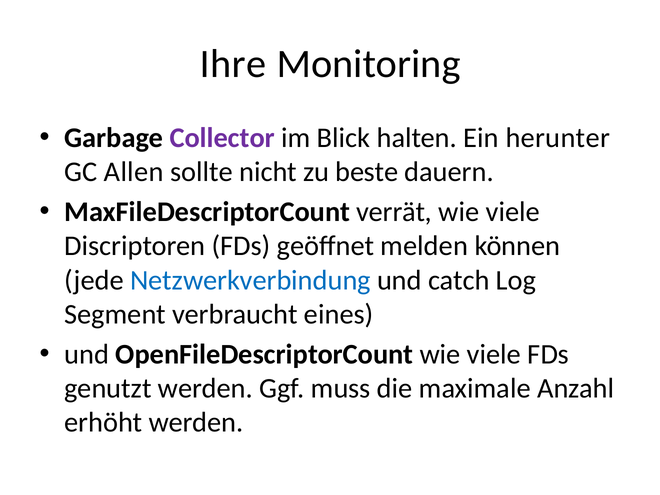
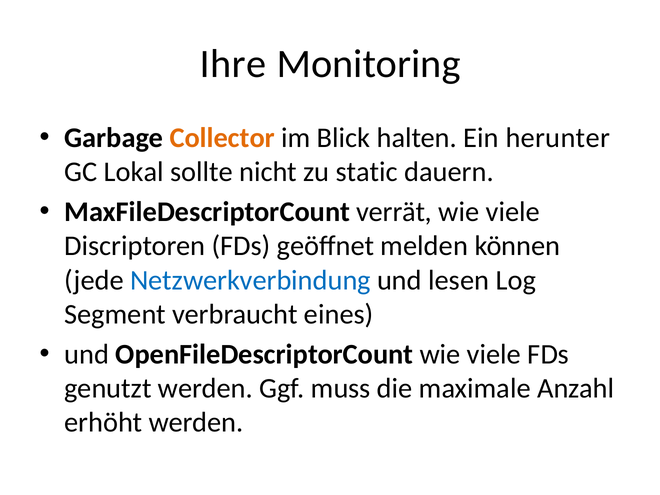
Collector colour: purple -> orange (222, 138)
Allen: Allen -> Lokal (134, 172)
beste: beste -> static (367, 172)
catch: catch -> lesen (459, 280)
